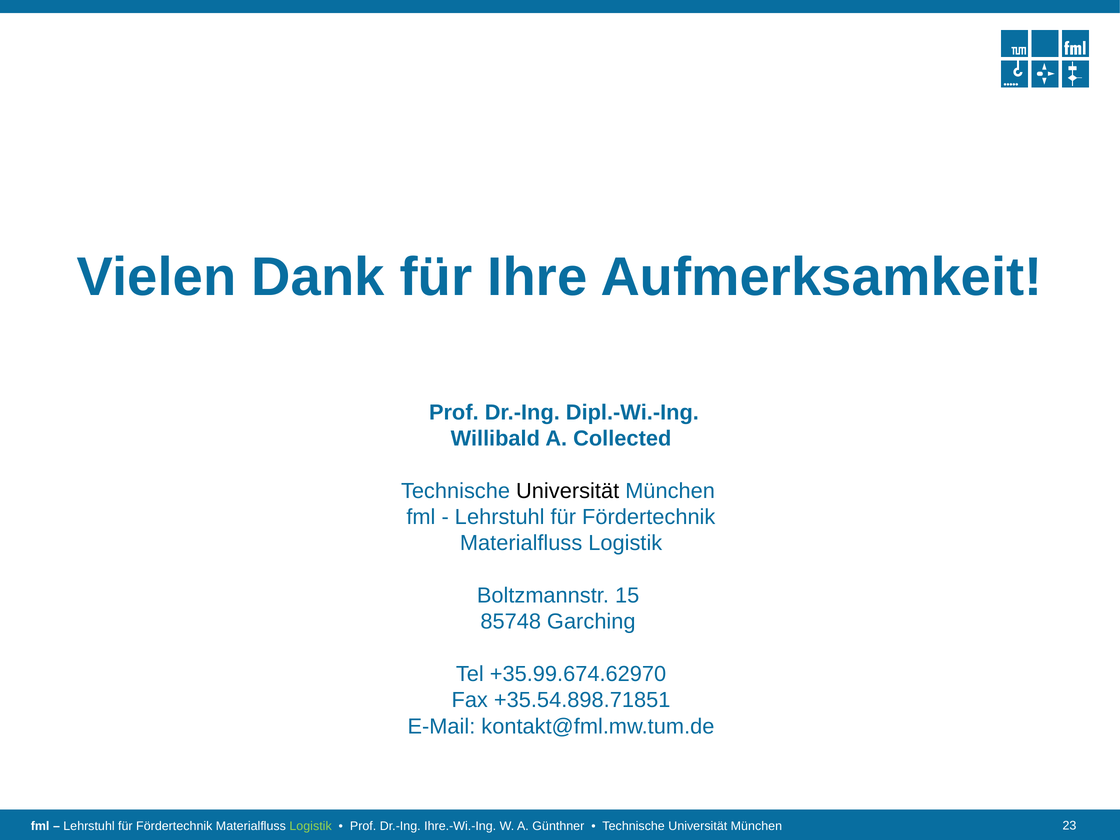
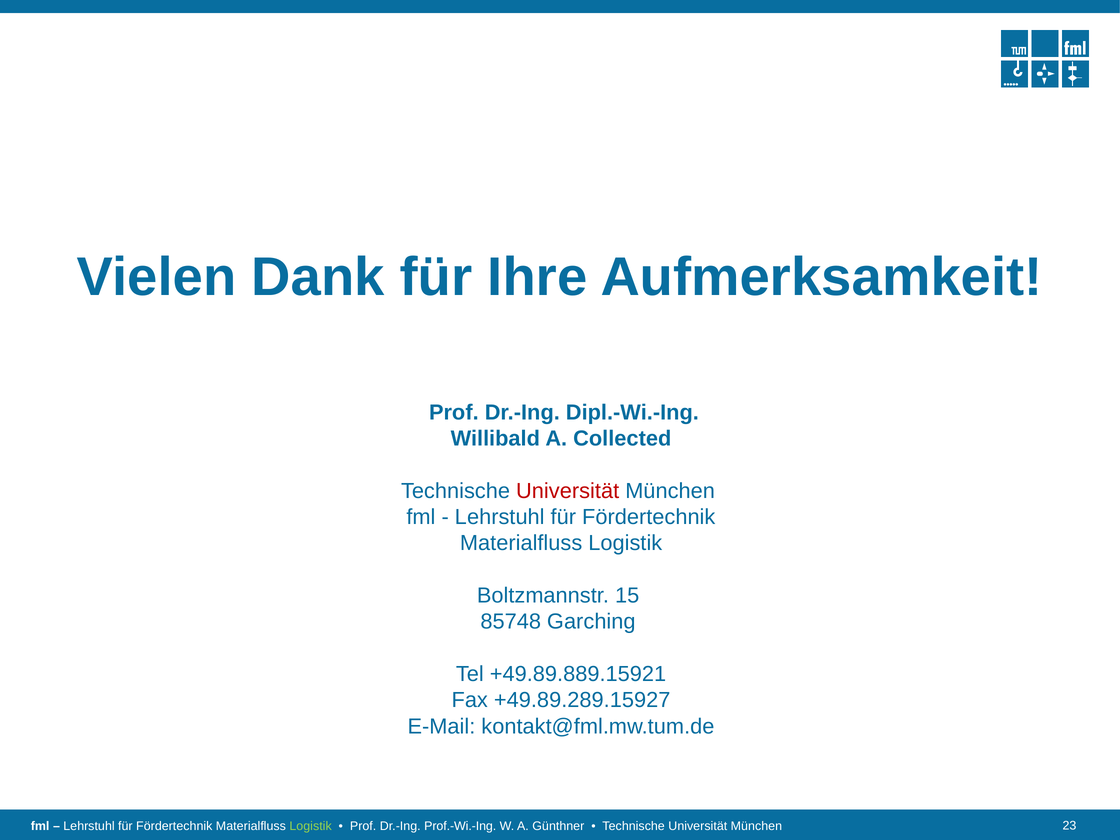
Universität colour: black -> red (568, 491)
+35.99.674.62970: +35.99.674.62970 -> +49.89.889.15921 (578, 674)
+35.54.898.71851: +35.54.898.71851 -> +49.89.289.15927 (582, 700)
Ihre.-Wi.-Ing: Ihre.-Wi.-Ing -> Prof.-Wi.-Ing (460, 826)
